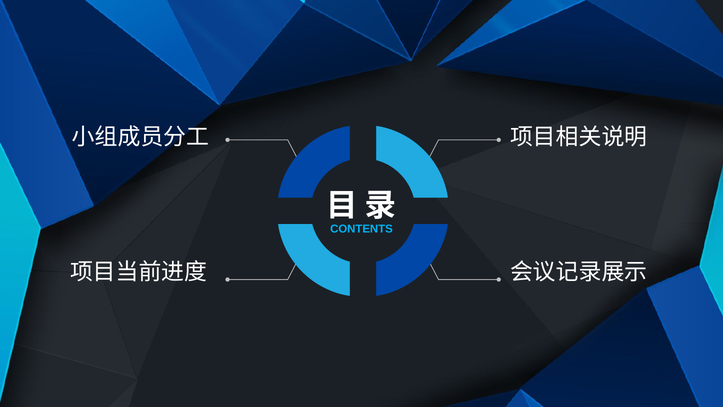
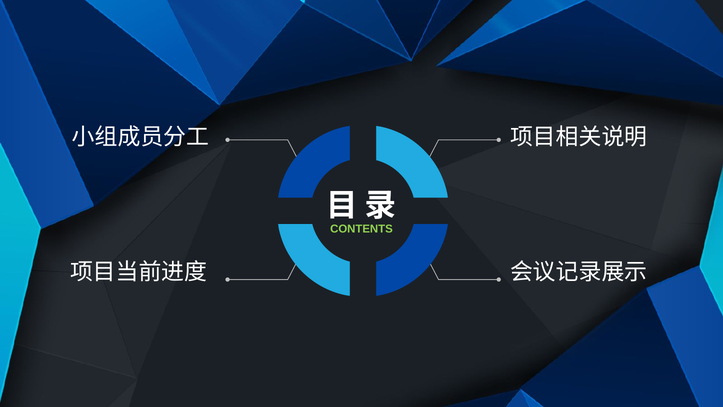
CONTENTS colour: light blue -> light green (361, 229)
